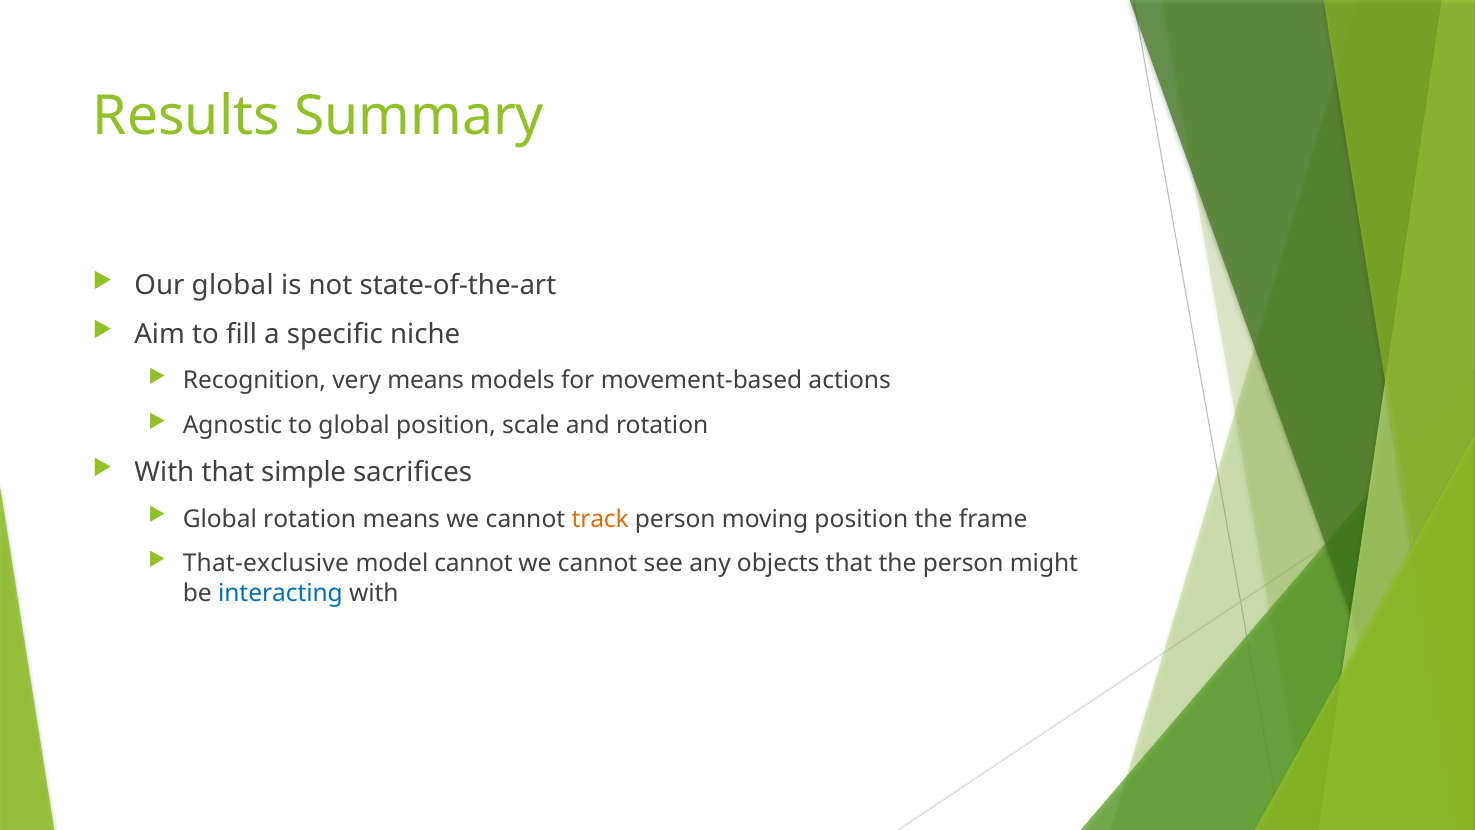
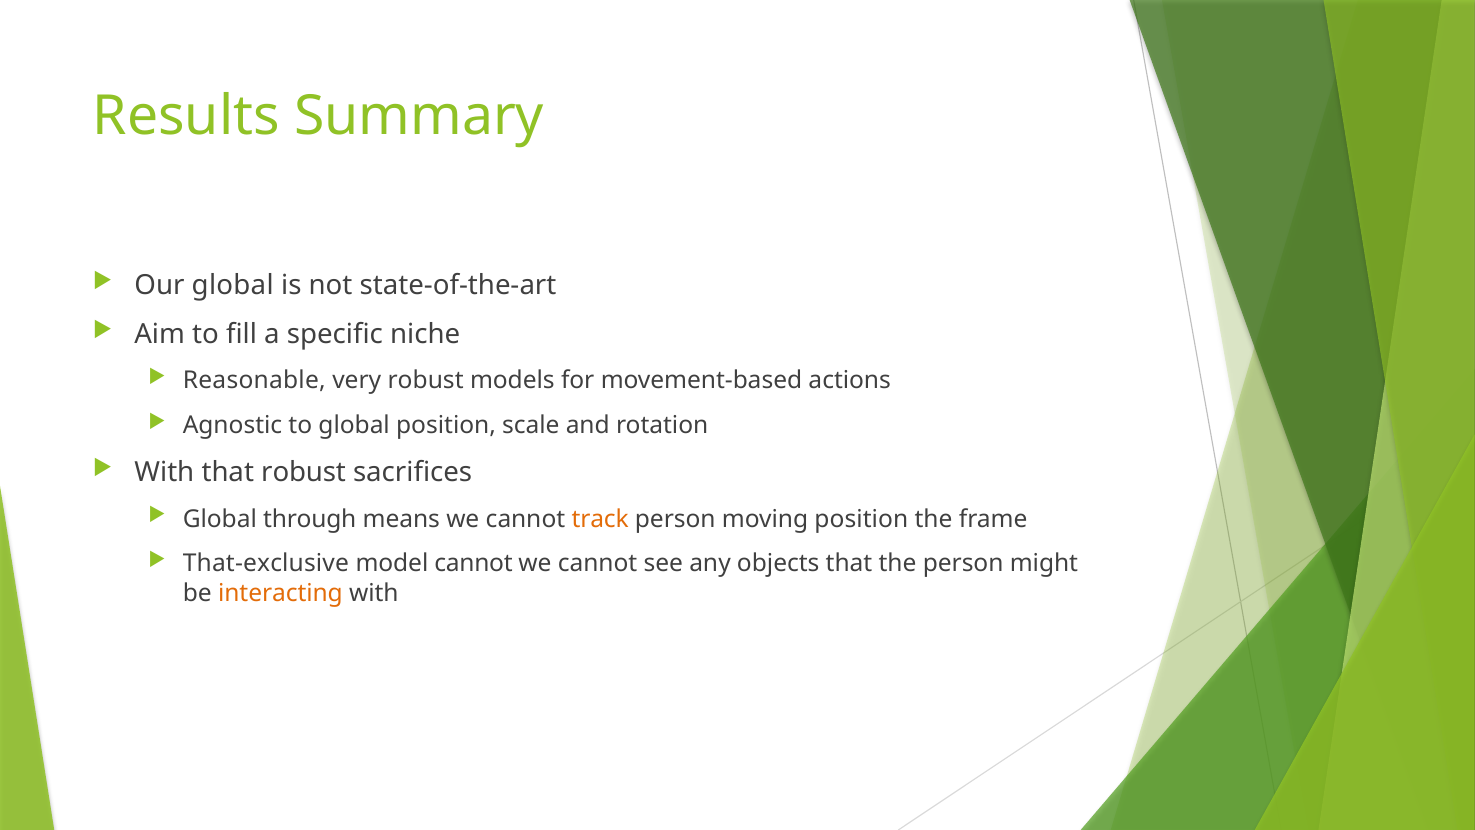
Recognition: Recognition -> Reasonable (254, 381)
very means: means -> robust (426, 381)
that simple: simple -> robust (304, 472)
Global rotation: rotation -> through (310, 519)
interacting colour: blue -> orange (280, 593)
